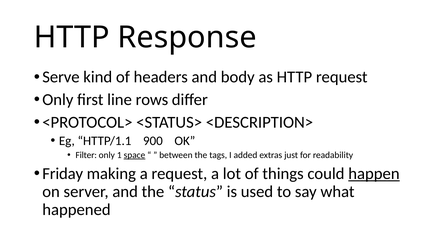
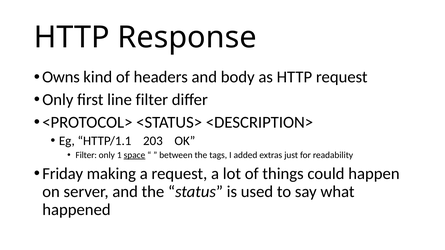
Serve: Serve -> Owns (61, 77)
line rows: rows -> filter (152, 100)
900: 900 -> 203 (153, 141)
happen underline: present -> none (374, 174)
